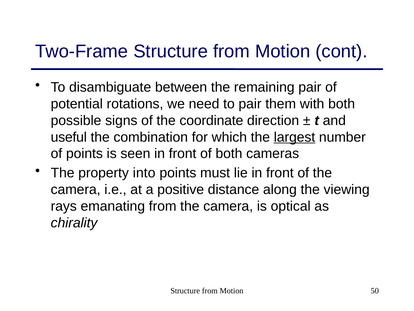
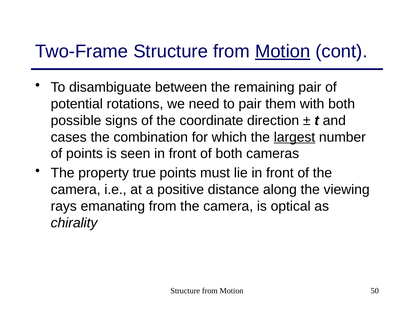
Motion underline: none -> present (283, 51)
useful: useful -> cases (69, 137)
into: into -> true (144, 173)
